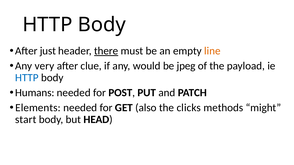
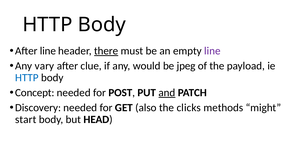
After just: just -> line (48, 51)
line colour: orange -> purple (212, 51)
very: very -> vary (44, 66)
Humans: Humans -> Concept (35, 93)
and underline: none -> present (167, 93)
Elements: Elements -> Discovery (38, 108)
